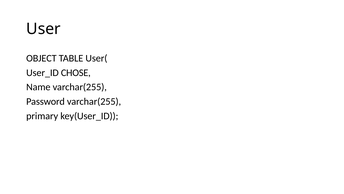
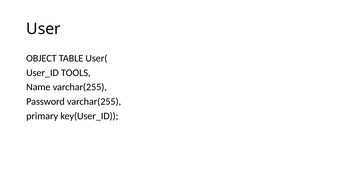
CHOSE: CHOSE -> TOOLS (76, 73)
